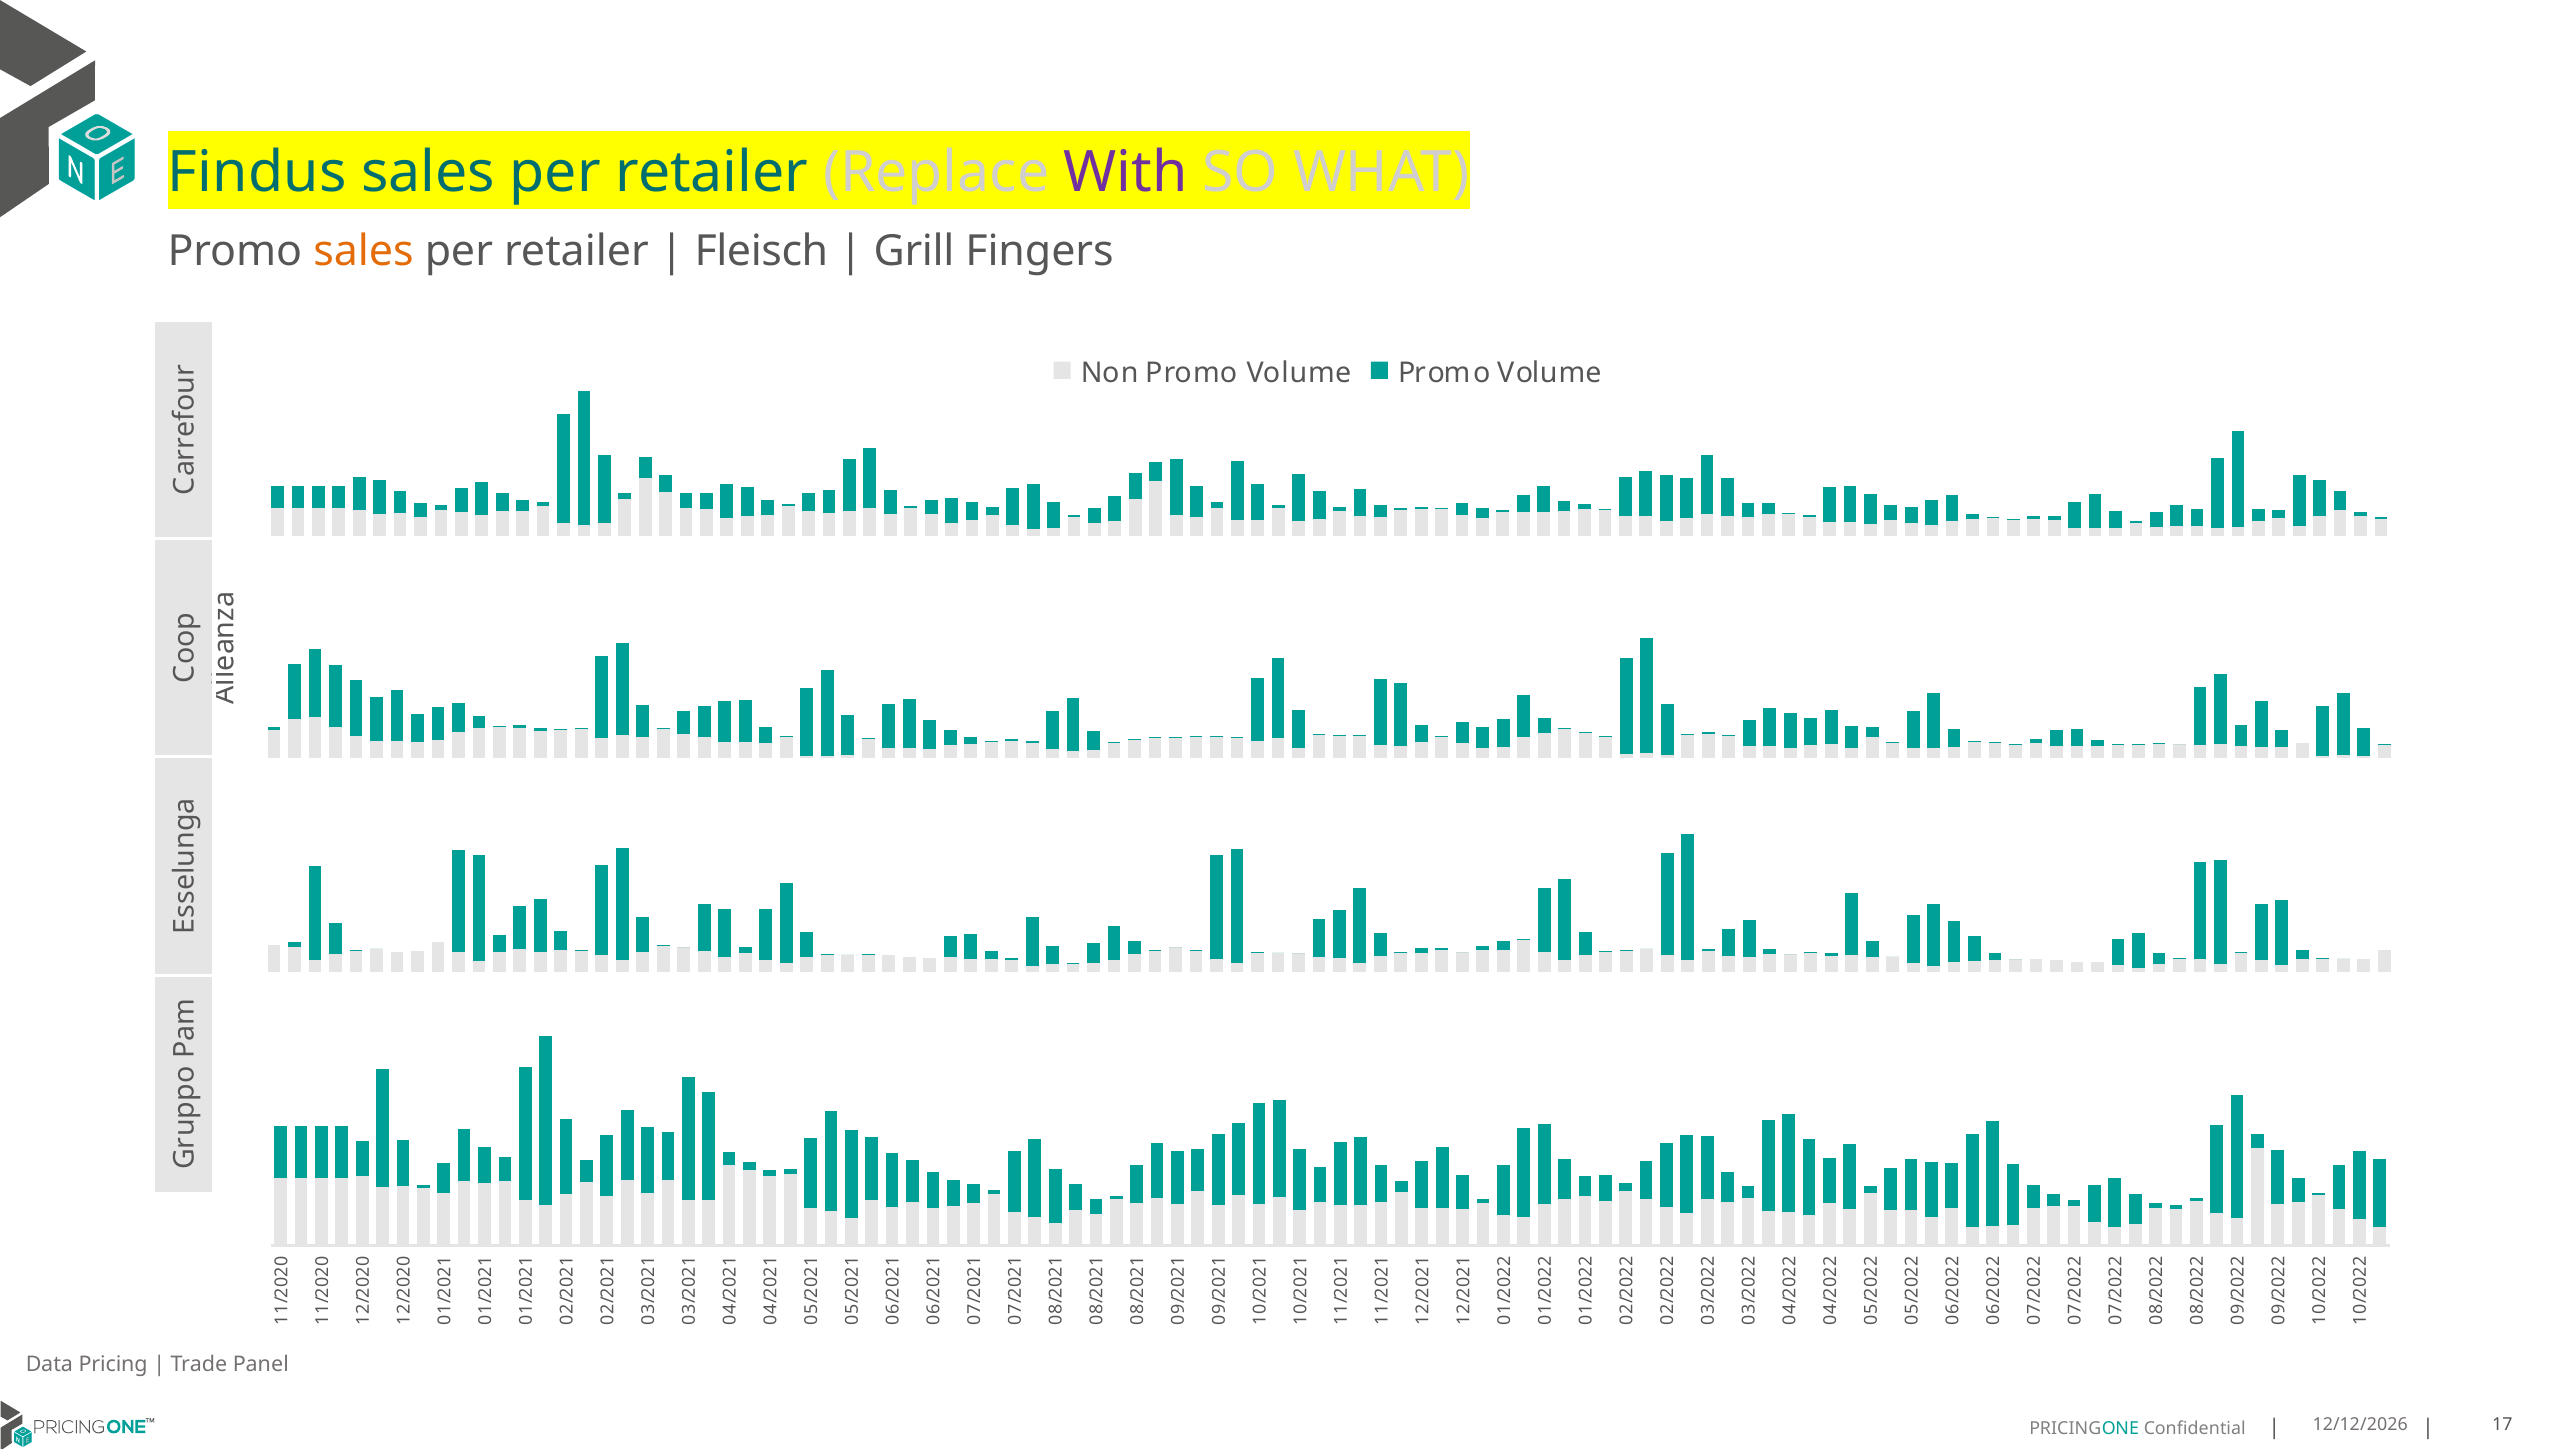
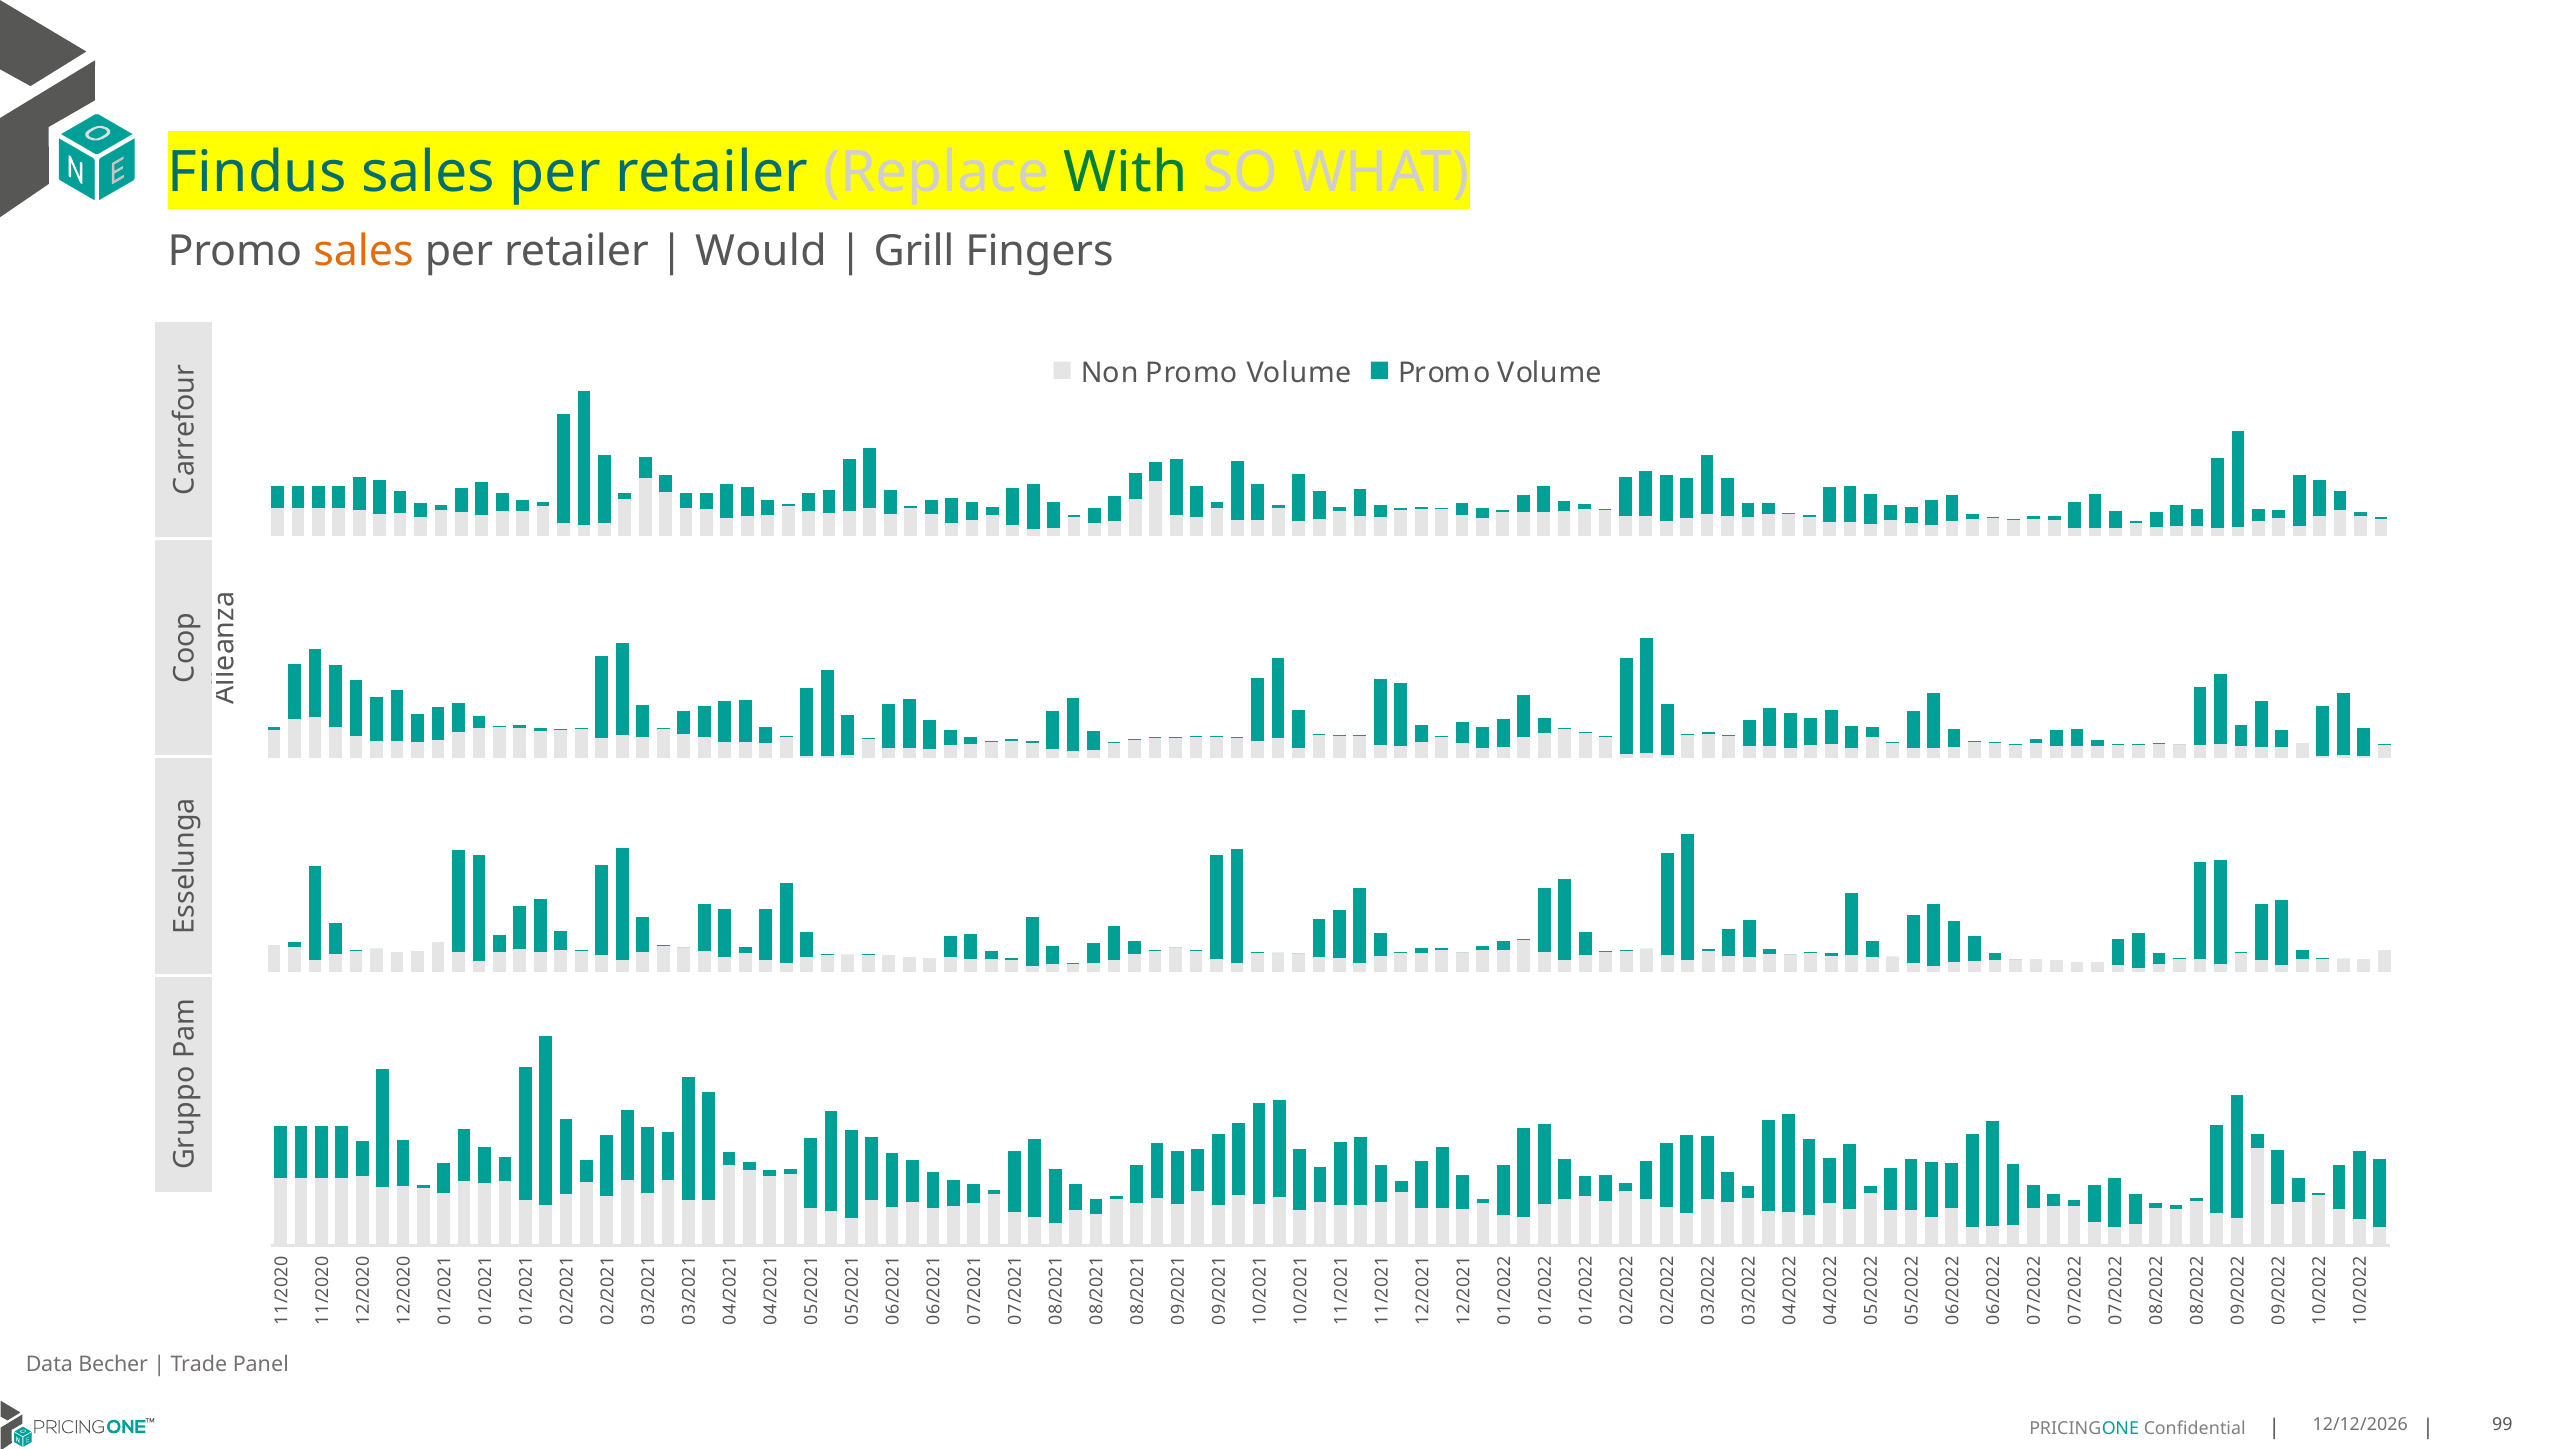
With colour: purple -> green (1126, 173)
Fleisch: Fleisch -> Would (761, 251)
Pricing: Pricing -> Becher (113, 1365)
17: 17 -> 99 (2502, 1425)
